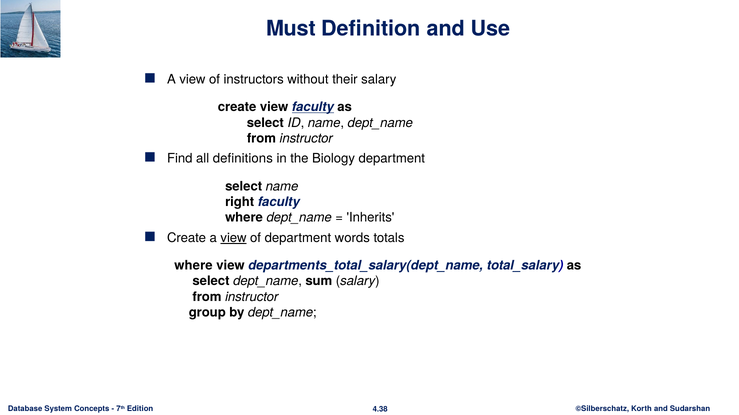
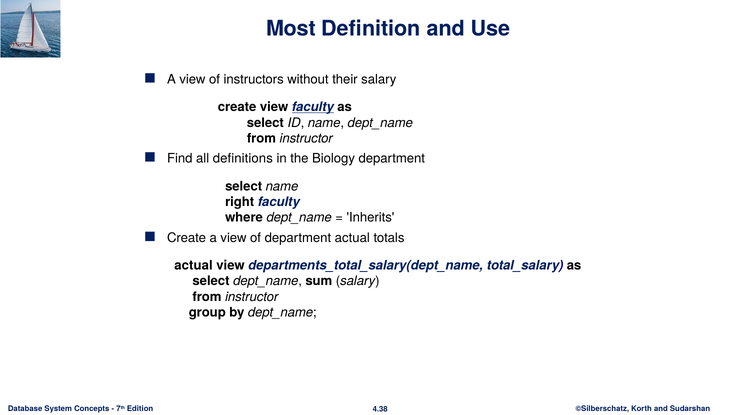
Must: Must -> Most (291, 29)
view underline: present -> none (234, 238)
department words: words -> actual (352, 238)
where: where -> actual (193, 266)
